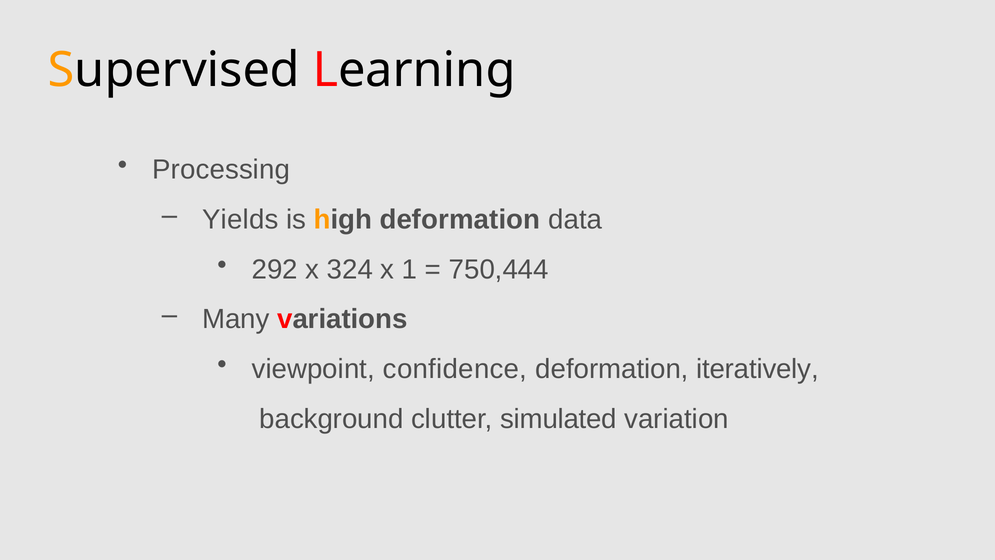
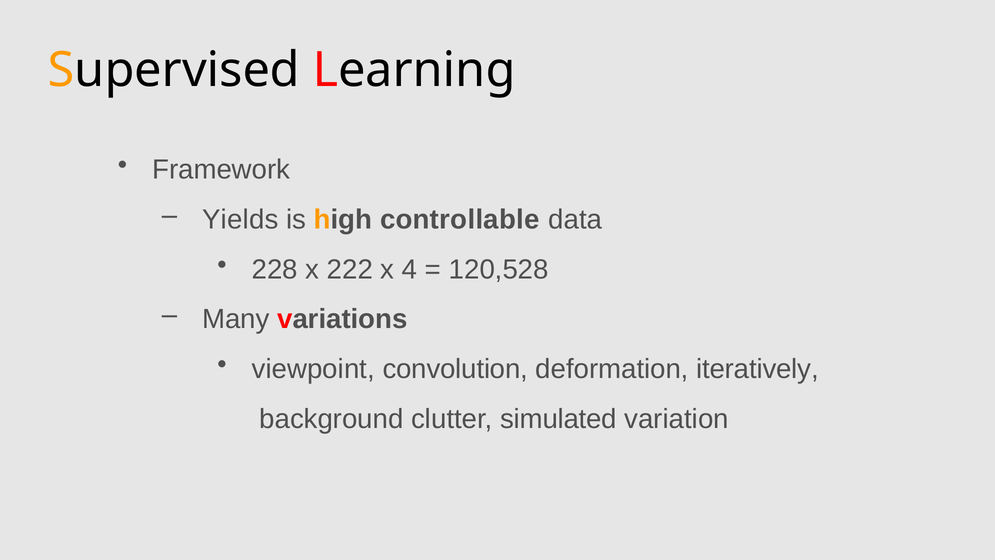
Processing: Processing -> Framework (221, 169)
high deformation: deformation -> controllable (460, 220)
292: 292 -> 228 (275, 269)
324: 324 -> 222 (350, 269)
1: 1 -> 4 (410, 269)
750,444: 750,444 -> 120,528 (499, 269)
confidence: confidence -> convolution (455, 369)
